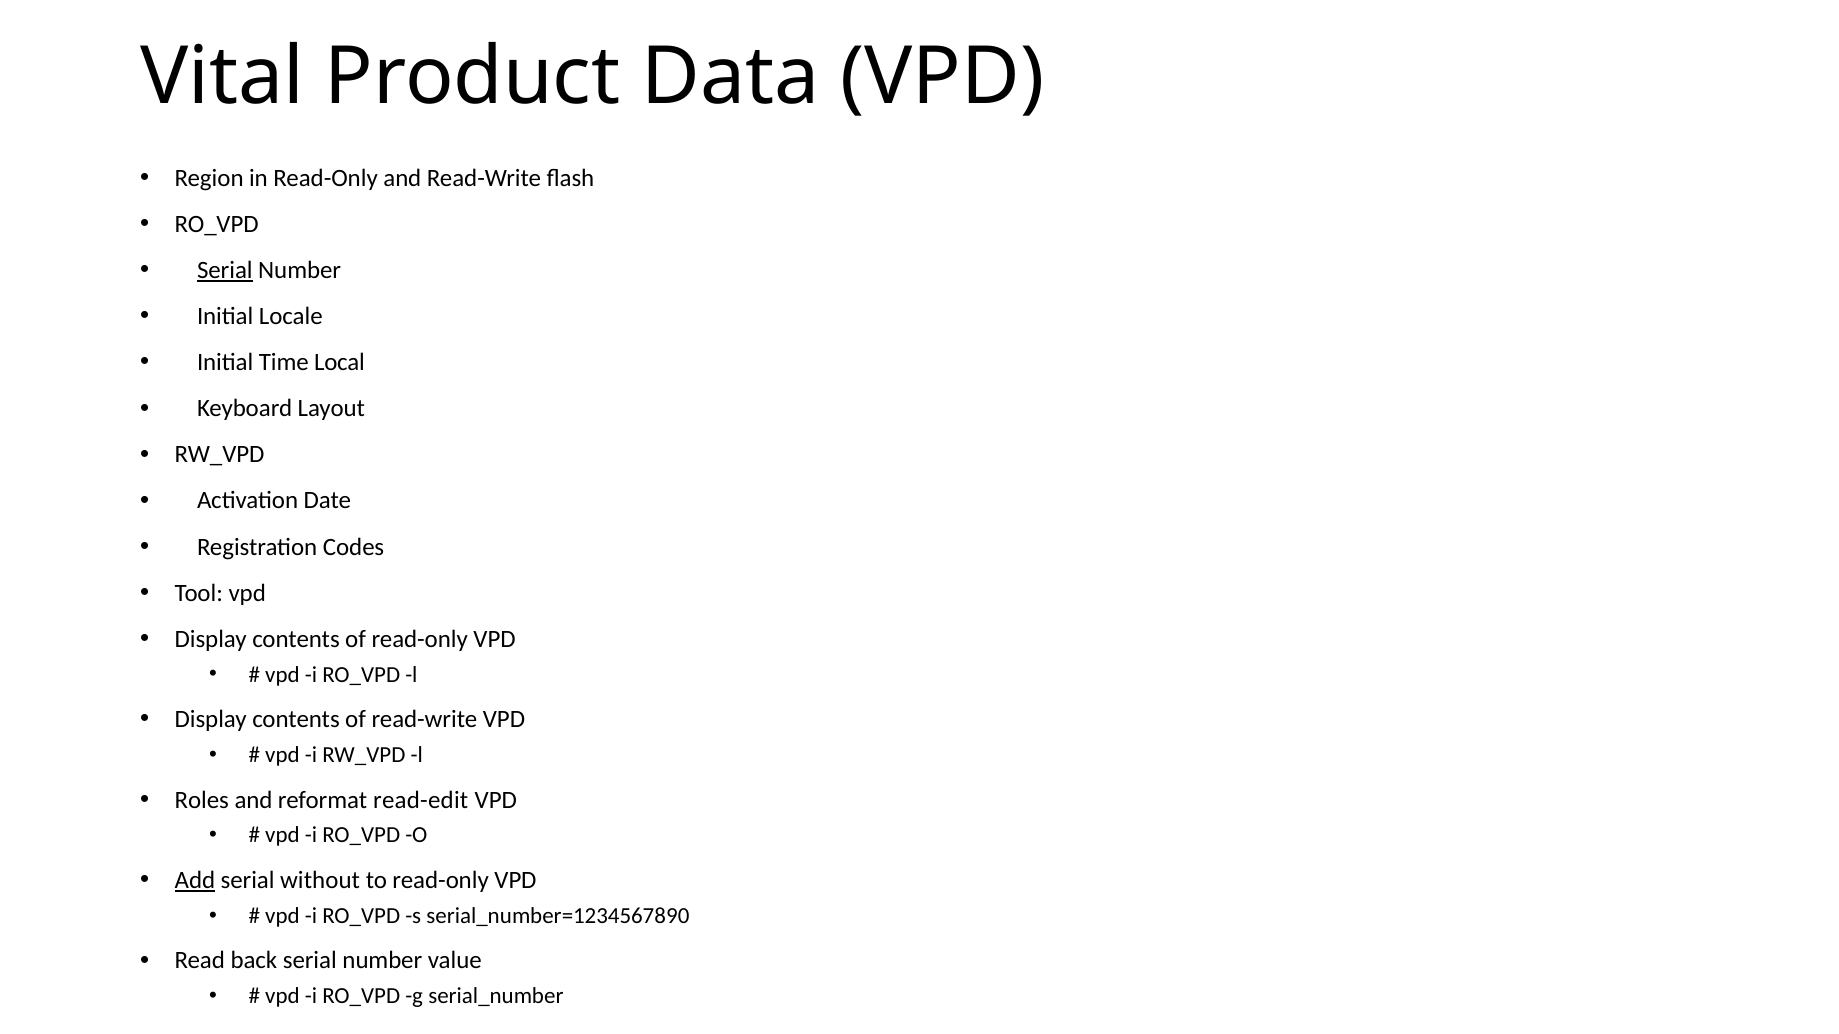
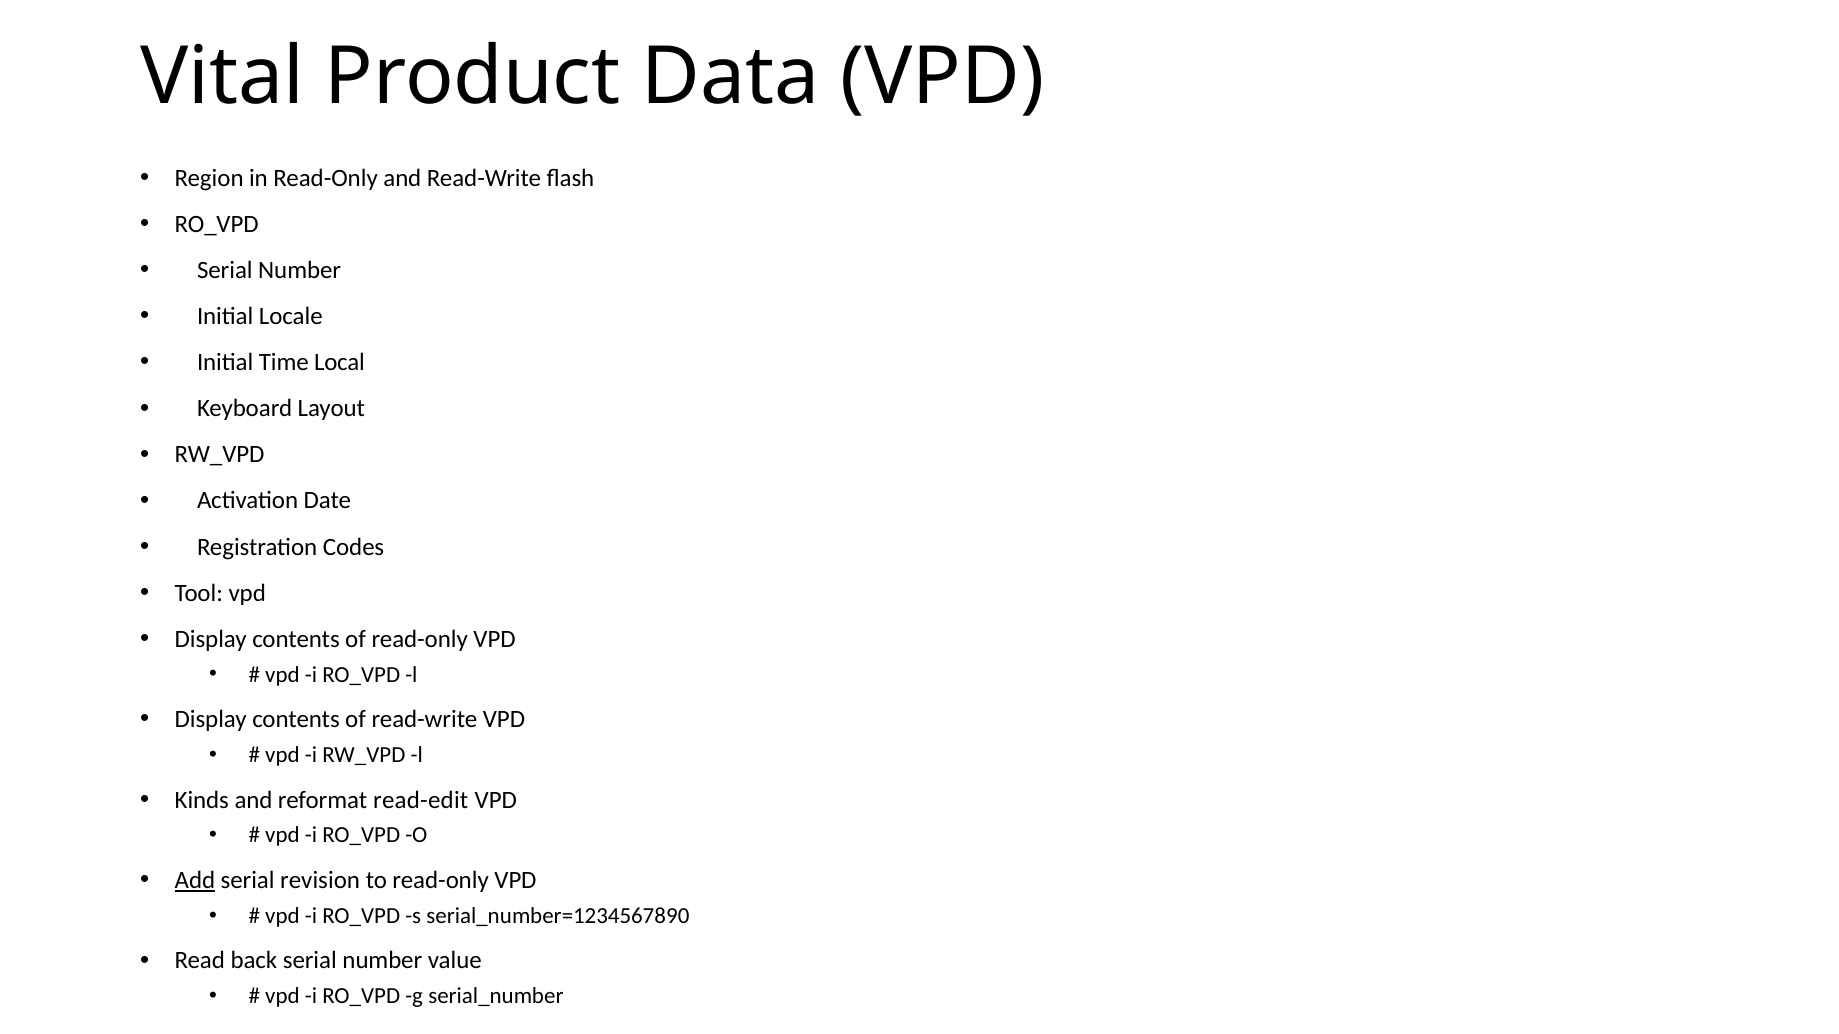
Serial underline: present -> none (225, 270)
Roles: Roles -> Kinds (202, 800)
without: without -> revision (320, 881)
